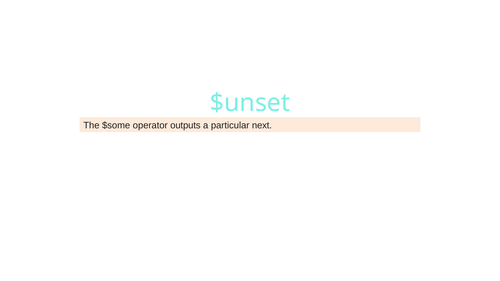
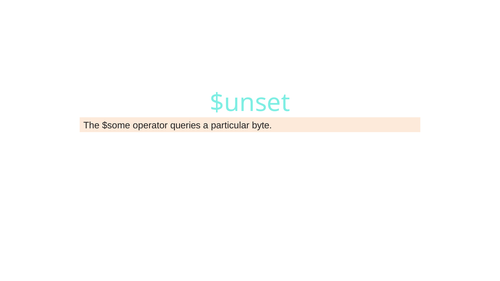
outputs: outputs -> queries (185, 126)
next: next -> byte (262, 126)
